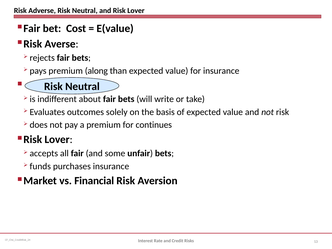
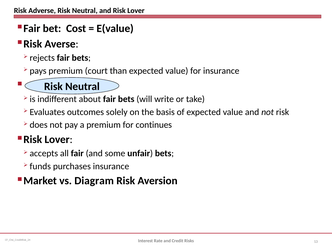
along: along -> court (96, 71)
Financial: Financial -> Diagram (94, 181)
